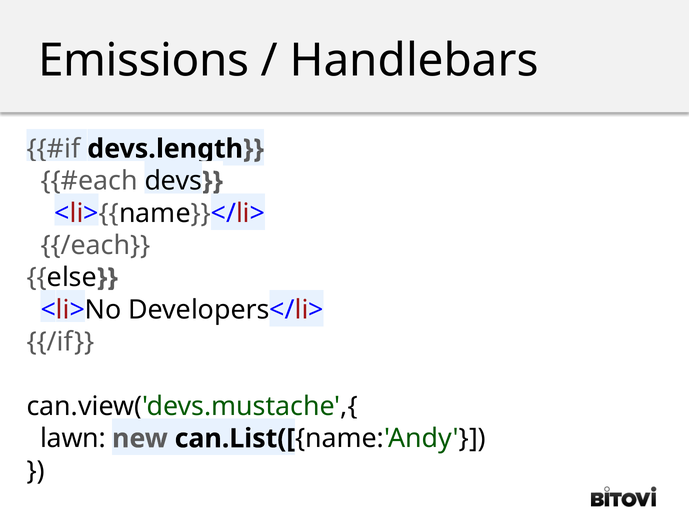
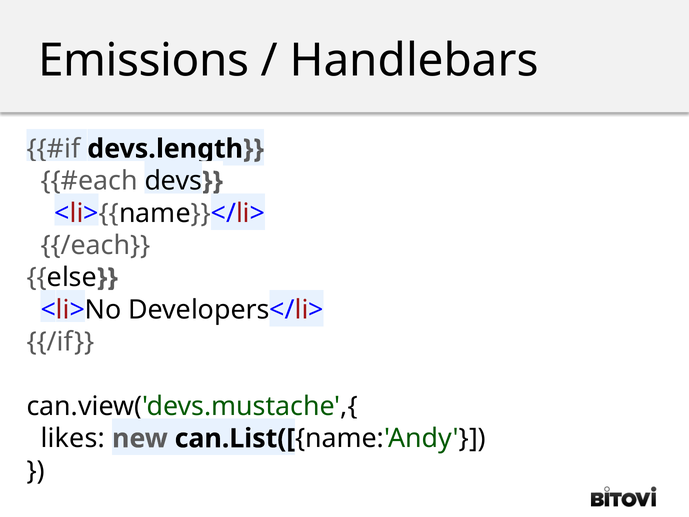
lawn: lawn -> likes (73, 438)
